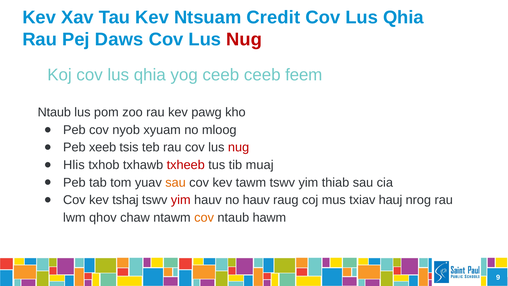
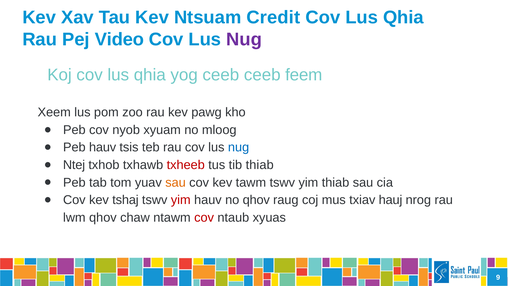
Daws: Daws -> Video (119, 39)
Nug colour: red -> purple (244, 39)
Ntaub: Ntaub -> Xeem (54, 112)
Peb xeeb: xeeb -> hauv (103, 147)
nug colour: red -> blue (239, 147)
Hlis: Hlis -> Ntej (74, 165)
tib muaj: muaj -> thiab (260, 165)
no hauv: hauv -> qhov (256, 200)
cov colour: orange -> red (204, 217)
hawm: hawm -> xyuas (269, 217)
